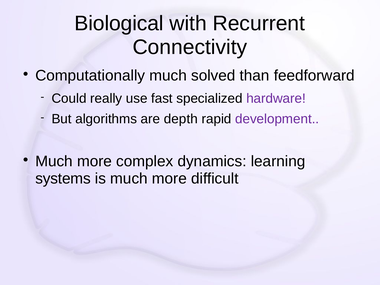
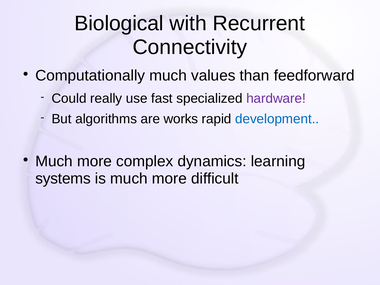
solved: solved -> values (213, 76)
depth: depth -> works (181, 119)
development colour: purple -> blue (277, 119)
